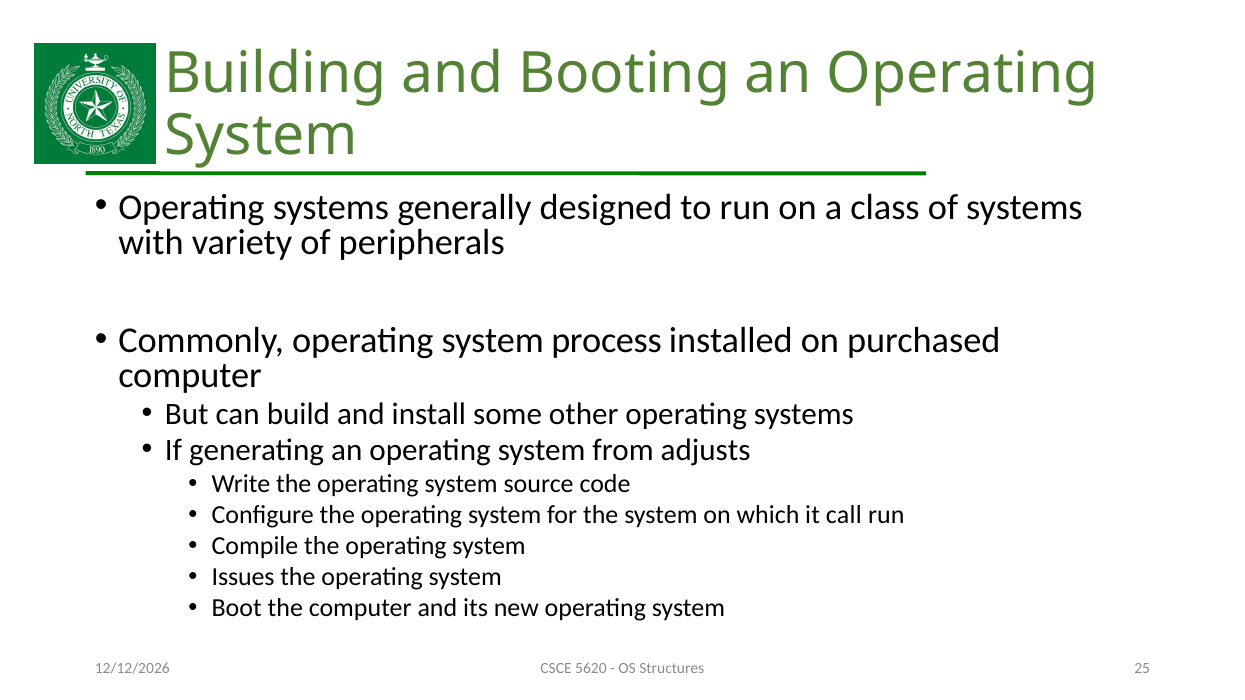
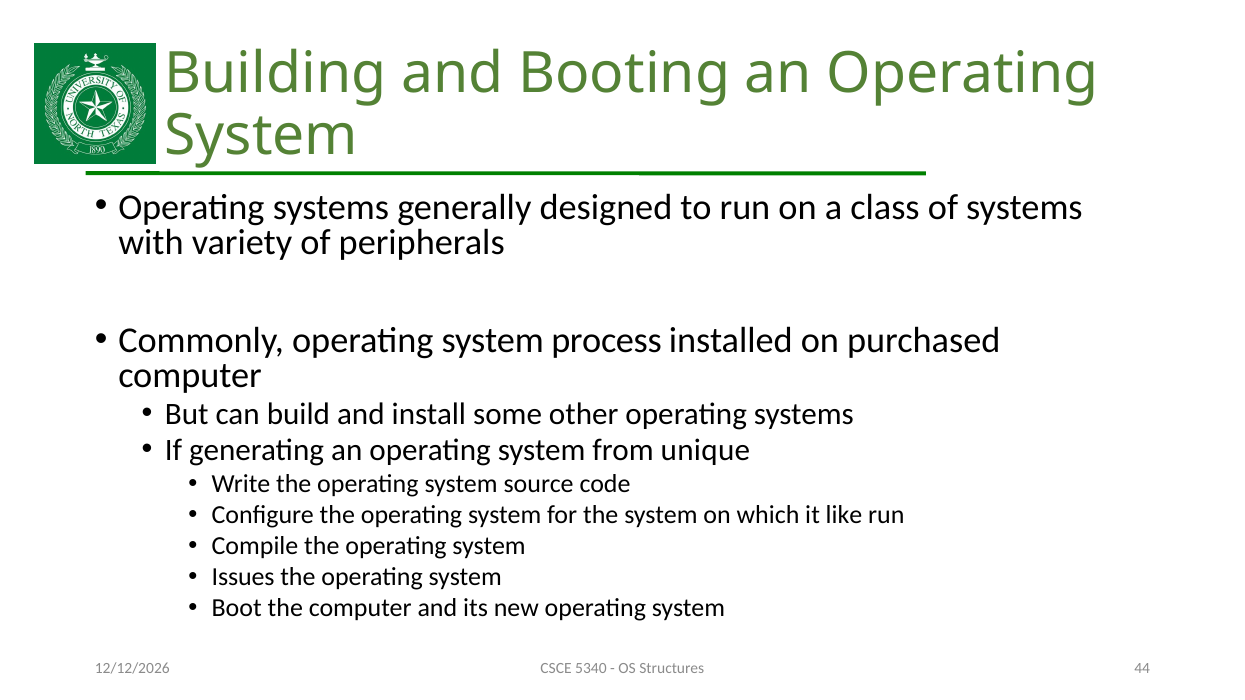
adjusts: adjusts -> unique (705, 451)
call: call -> like (844, 516)
5620: 5620 -> 5340 (591, 669)
25: 25 -> 44 (1142, 669)
